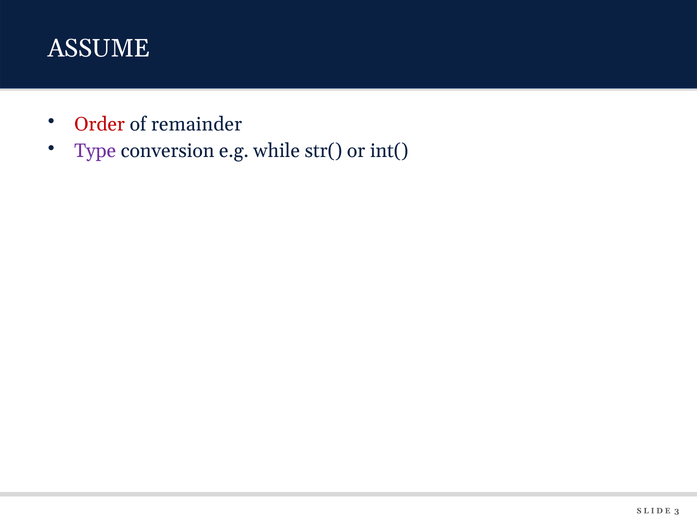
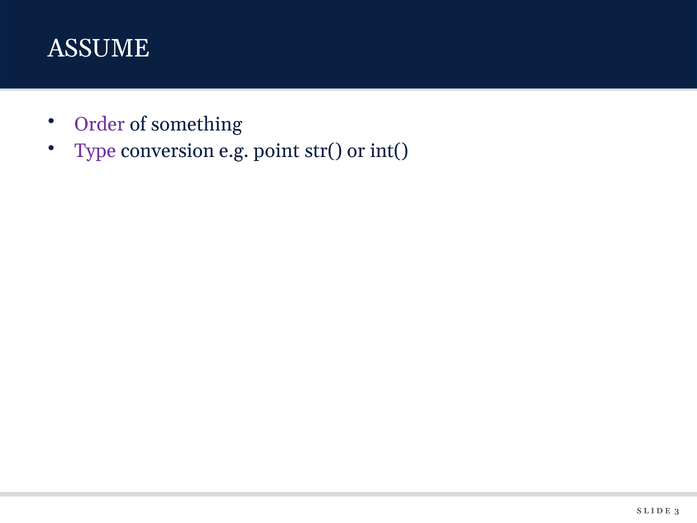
Order colour: red -> purple (100, 124)
remainder: remainder -> something (197, 124)
while: while -> point (277, 151)
